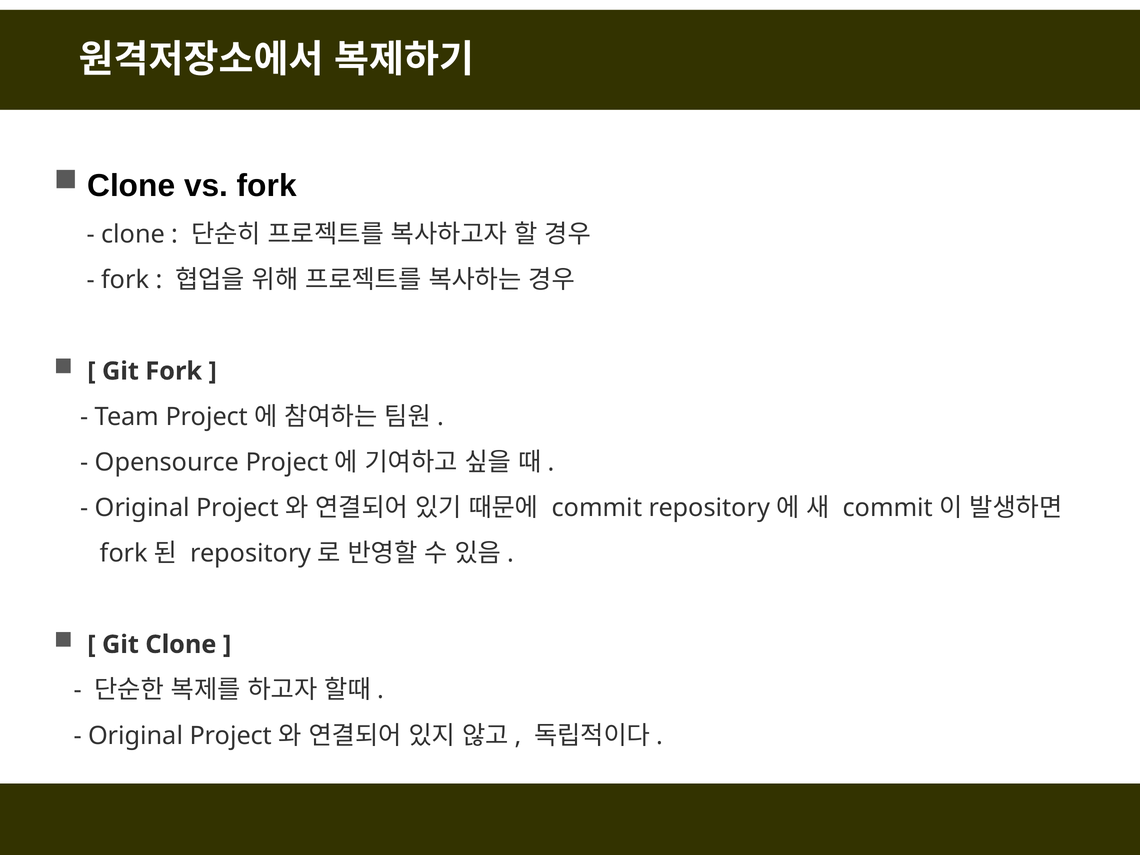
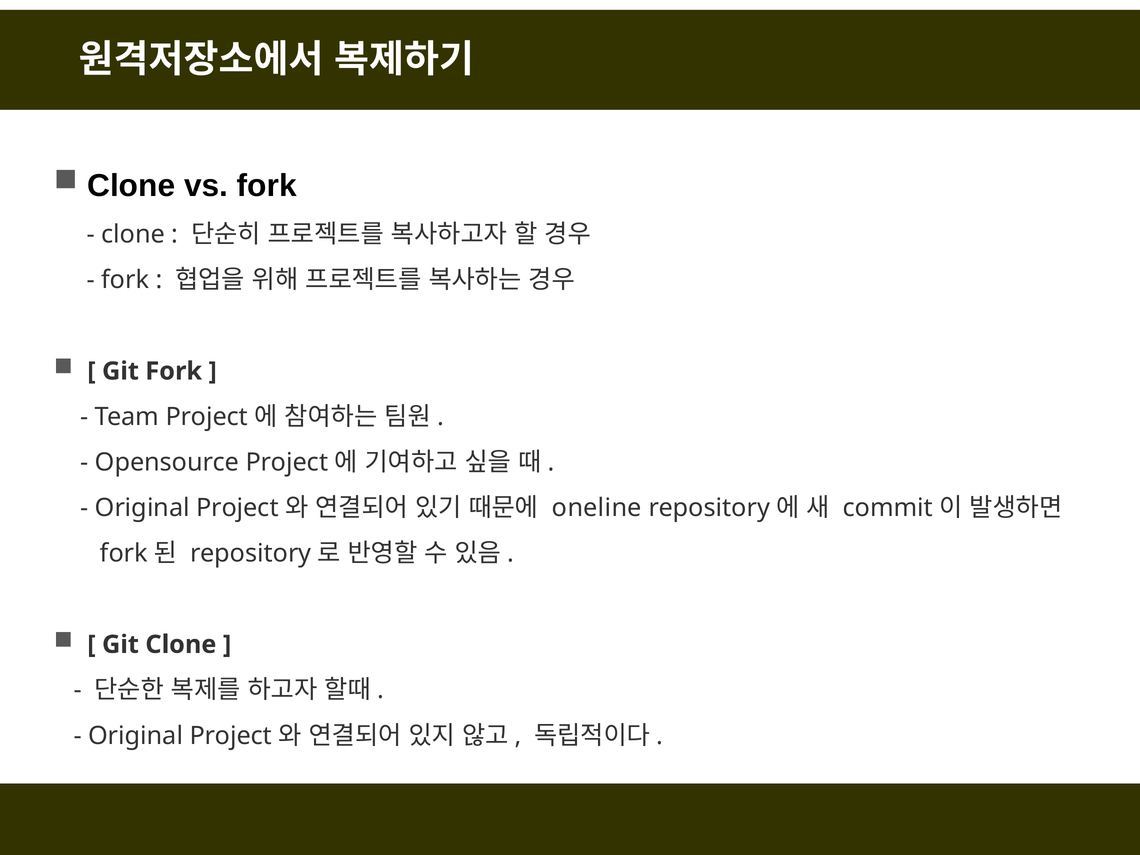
commit: commit -> oneline (597, 508)
